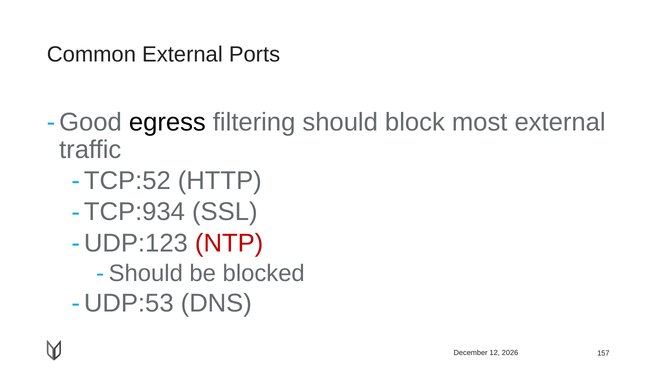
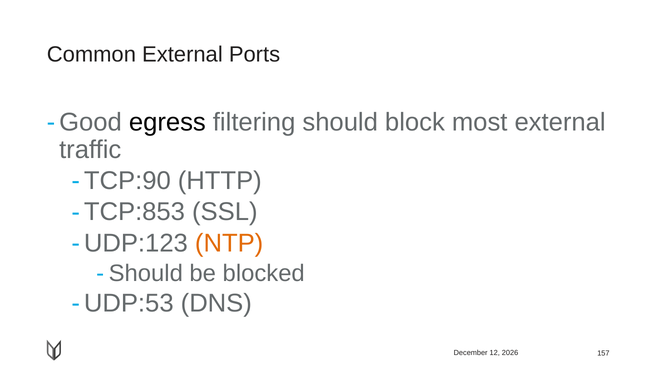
TCP:52: TCP:52 -> TCP:90 (127, 181)
TCP:934: TCP:934 -> TCP:853 (134, 212)
NTP colour: red -> orange (229, 243)
